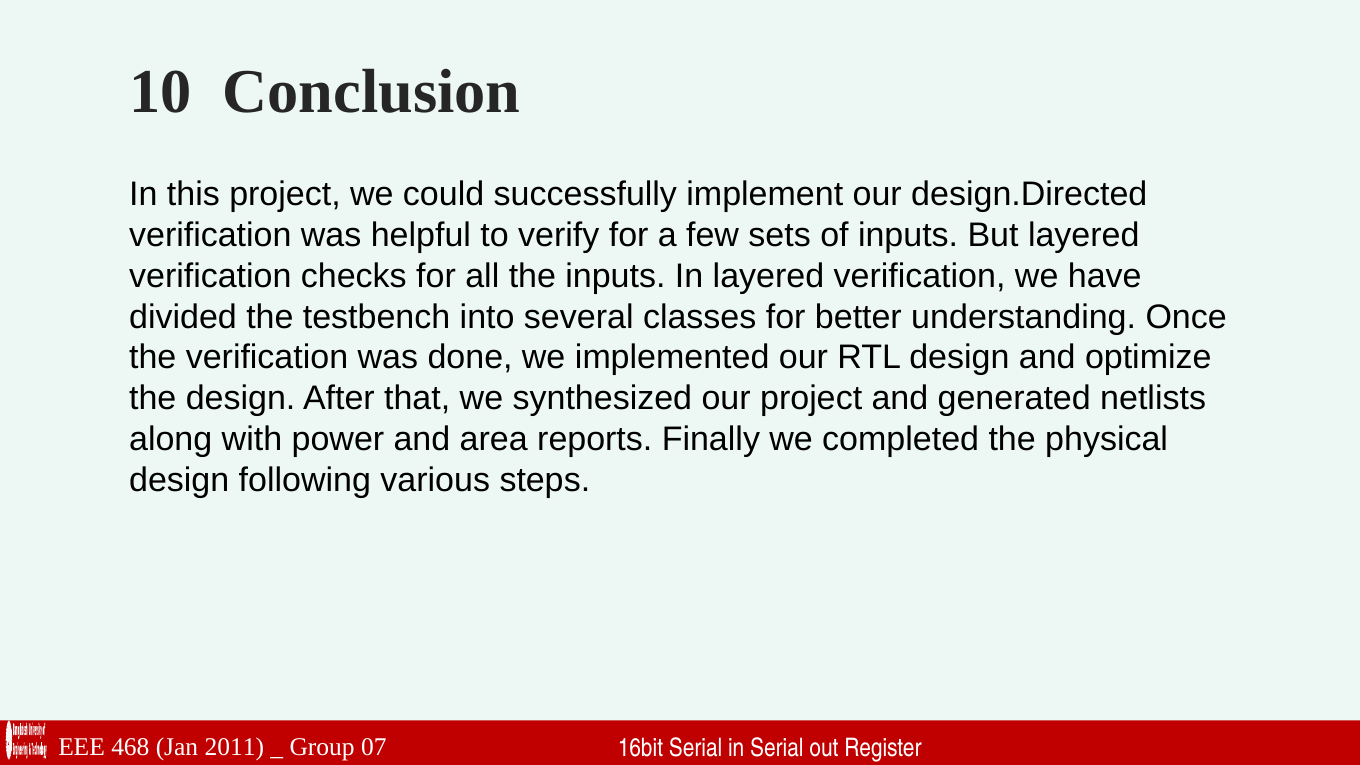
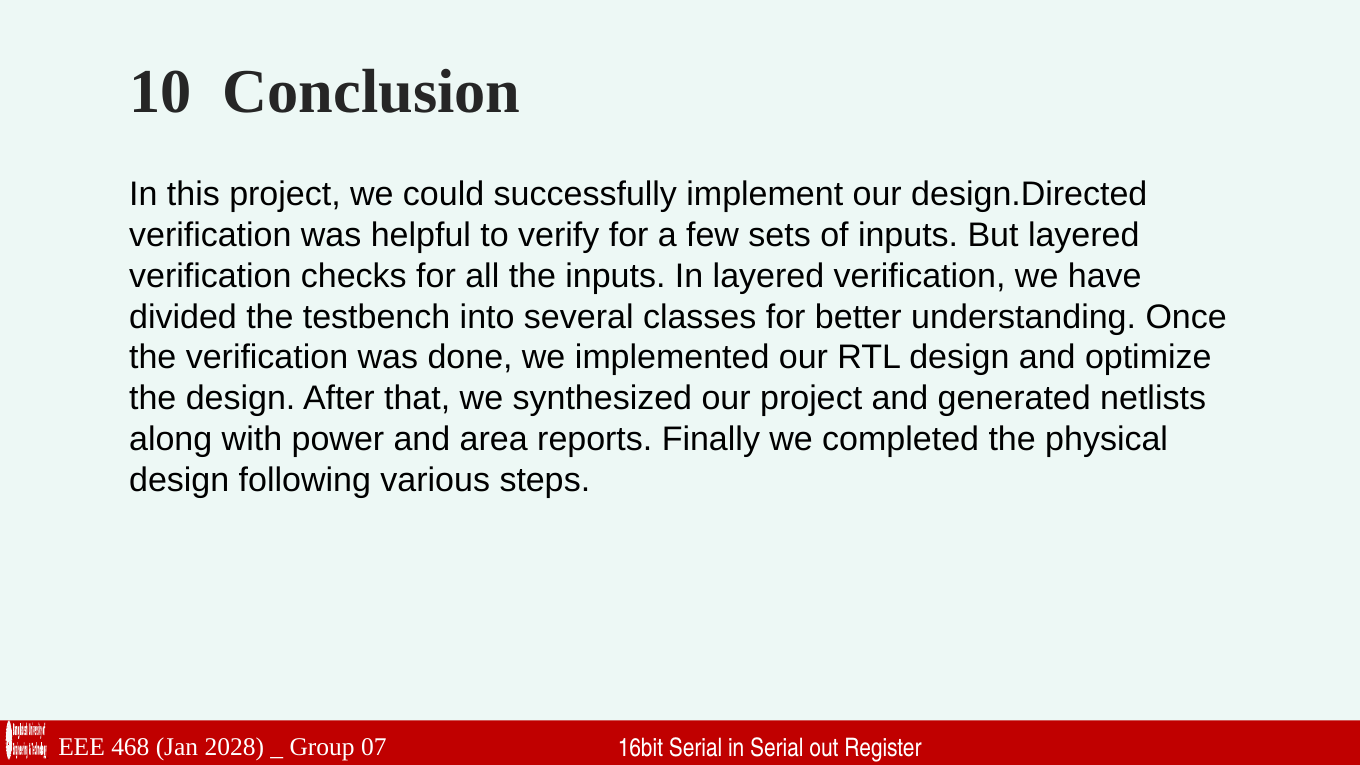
2011: 2011 -> 2028 (234, 747)
